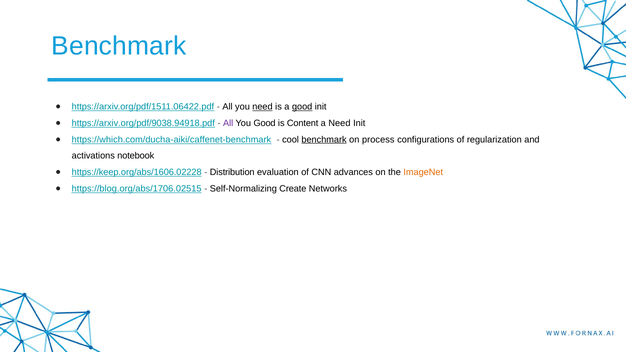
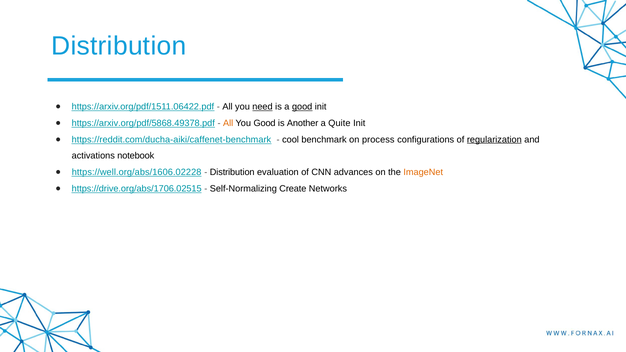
Benchmark: Benchmark -> Distribution (119, 46)
https://arxiv.org/pdf/9038.94918.pdf: https://arxiv.org/pdf/9038.94918.pdf -> https://arxiv.org/pdf/5868.49378.pdf (143, 123)
All colour: purple -> orange (228, 123)
Content: Content -> Another (303, 123)
a Need: Need -> Quite (339, 123)
https://which.com/ducha-aiki/caffenet-benchmark: https://which.com/ducha-aiki/caffenet-benchmark -> https://reddit.com/ducha-aiki/caffenet-benchmark (171, 140)
benchmark underline: present -> none (324, 140)
regularization underline: none -> present (494, 140)
https://keep.org/abs/1606.02228: https://keep.org/abs/1606.02228 -> https://well.org/abs/1606.02228 (137, 172)
https://blog.org/abs/1706.02515: https://blog.org/abs/1706.02515 -> https://drive.org/abs/1706.02515 (137, 189)
